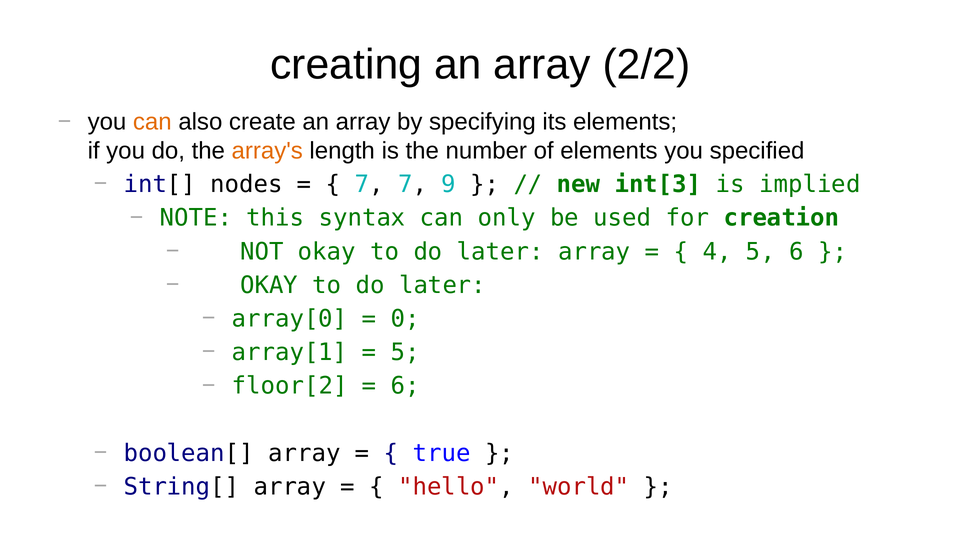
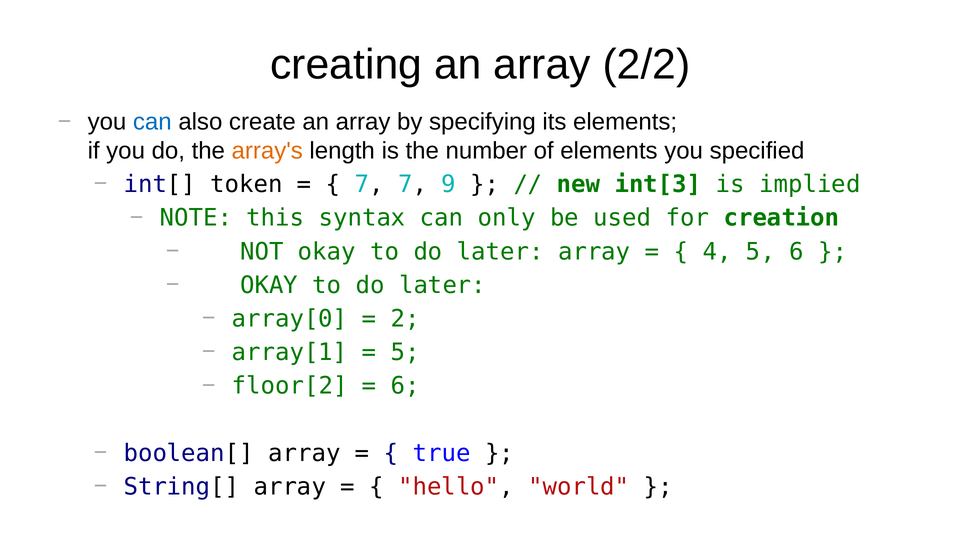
can colour: orange -> blue (152, 122)
nodes: nodes -> token (246, 185)
0: 0 -> 2 (405, 319)
